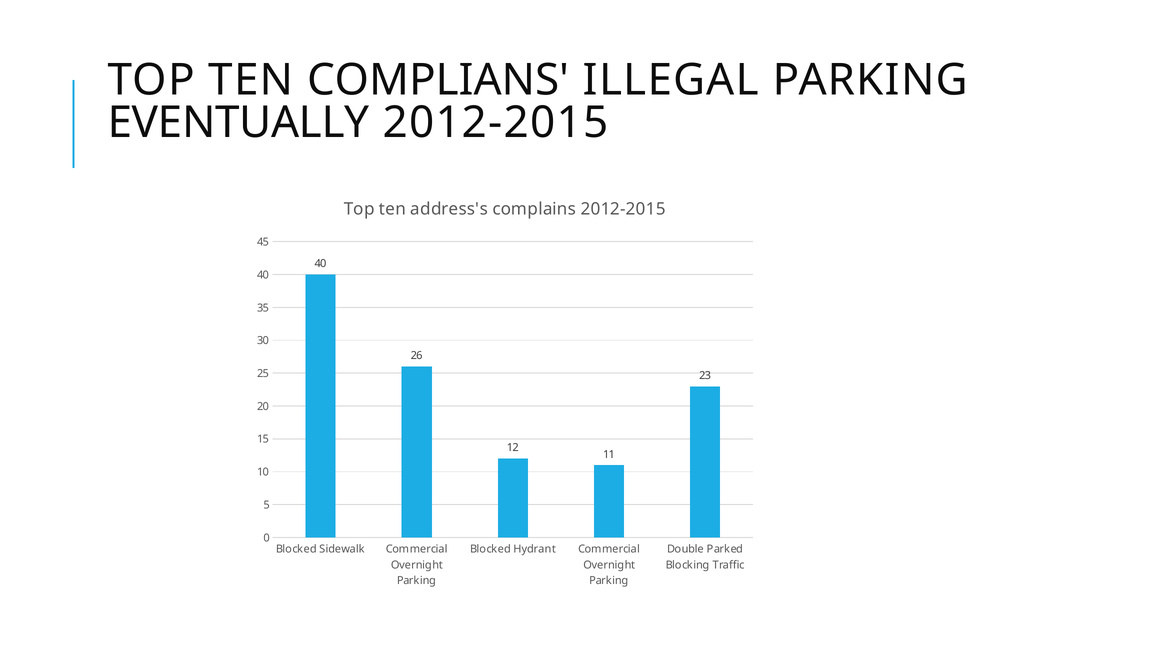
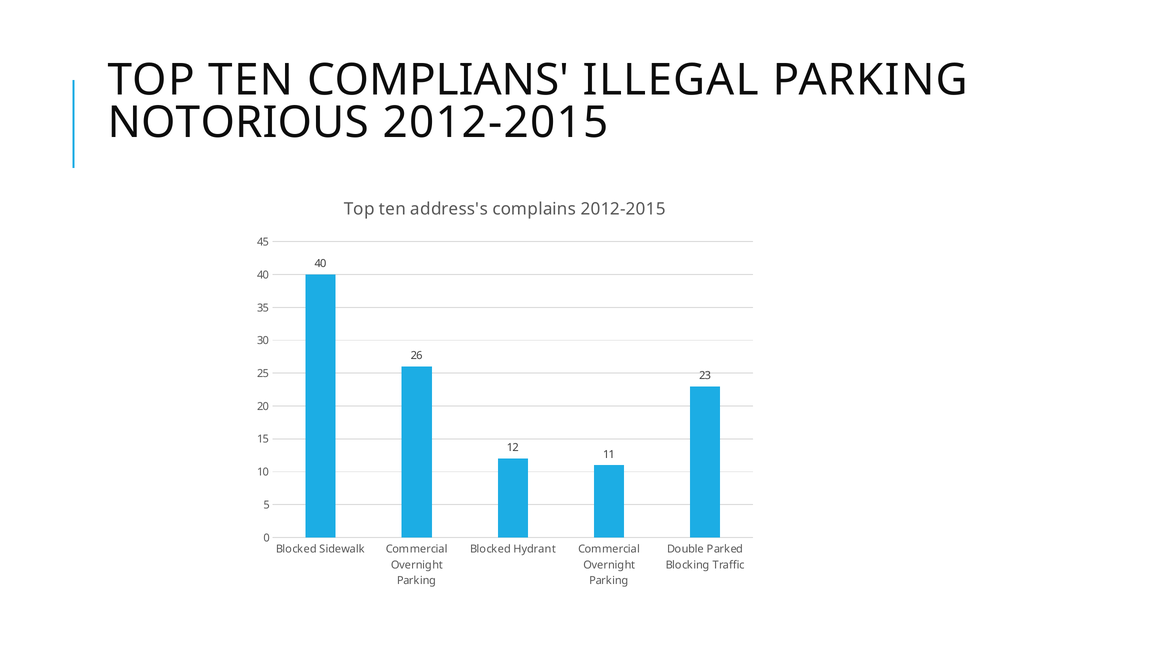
EVENTUALLY: EVENTUALLY -> NOTORIOUS (238, 122)
